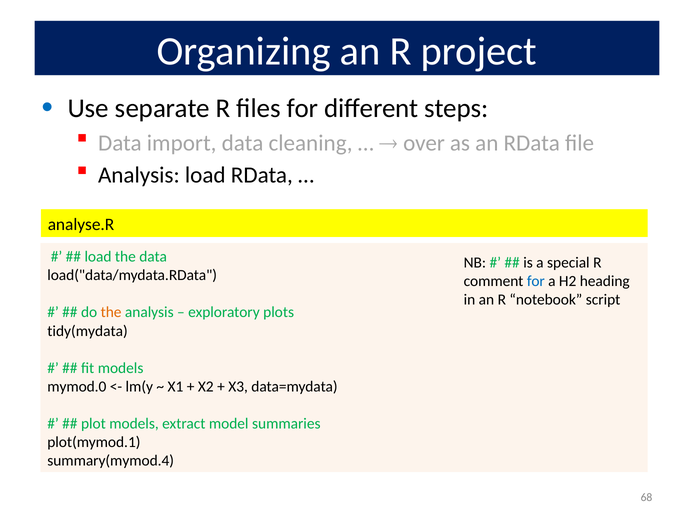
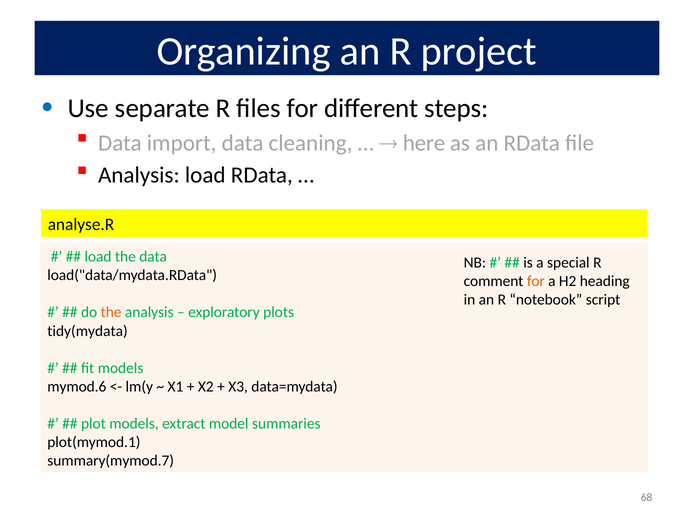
over: over -> here (424, 143)
for colour: blue -> orange (536, 281)
mymod.0: mymod.0 -> mymod.6 (77, 386)
summary(mymod.4: summary(mymod.4 -> summary(mymod.7 (111, 460)
